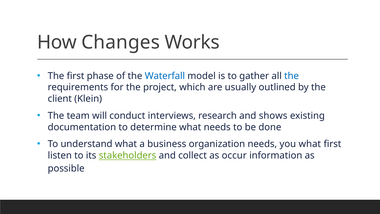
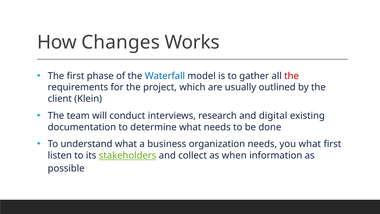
the colour: blue -> red (292, 76)
shows: shows -> digital (273, 116)
occur: occur -> when (234, 155)
